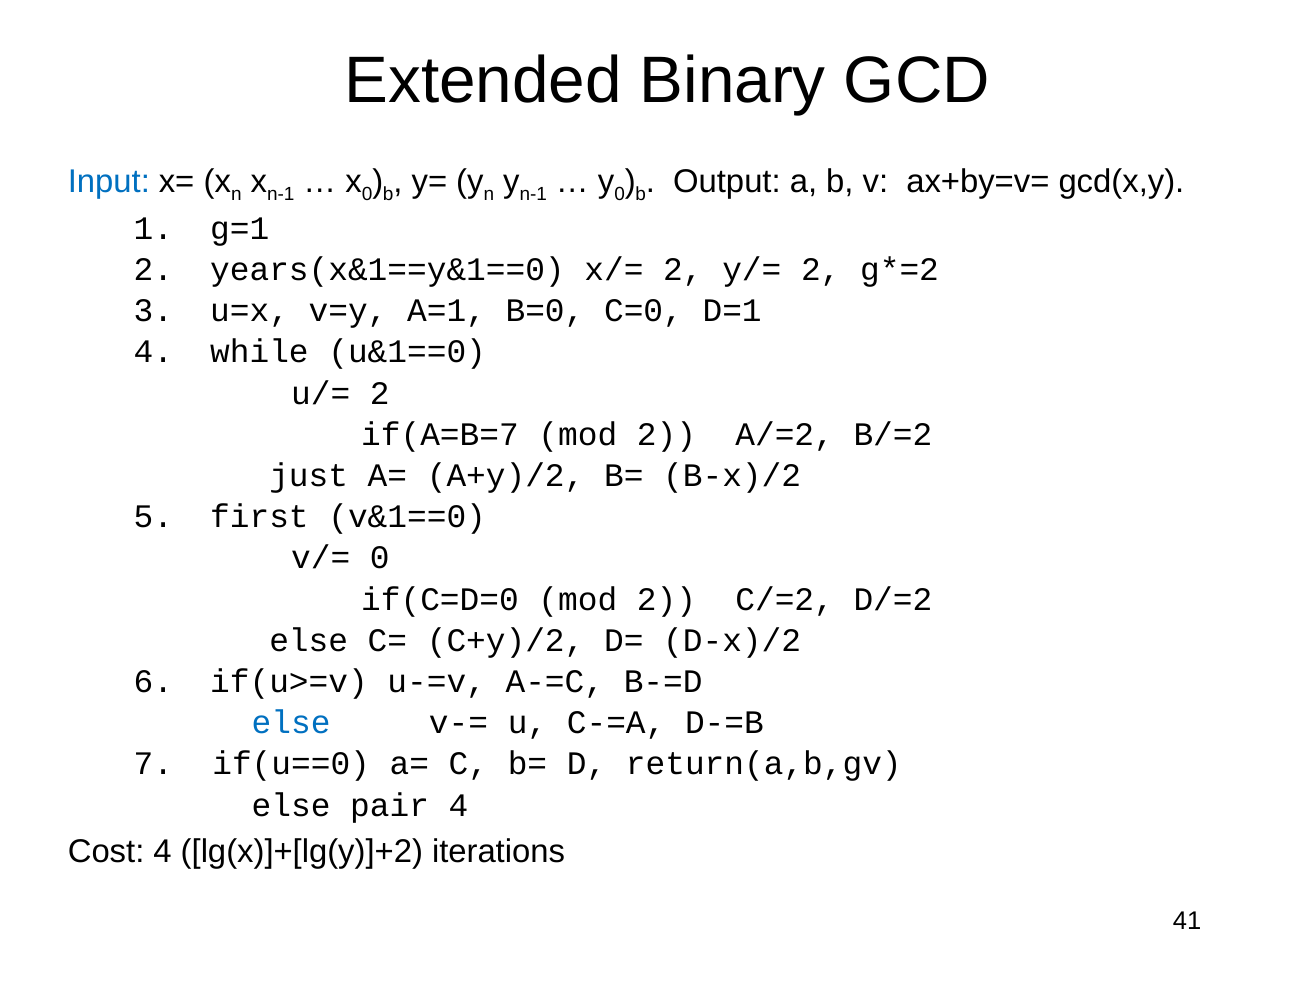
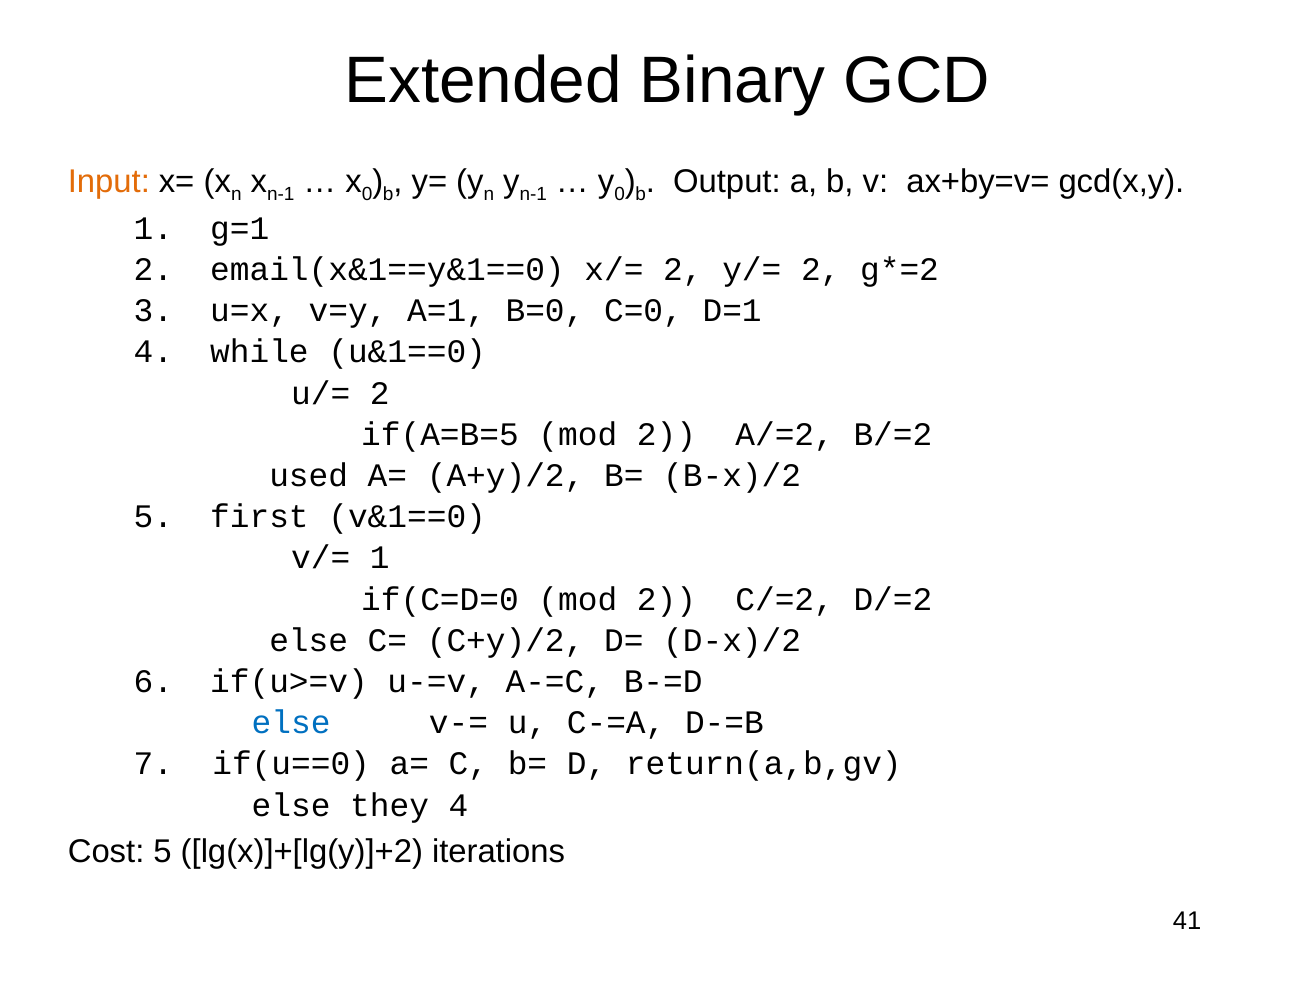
Input colour: blue -> orange (109, 182)
years(x&1==y&1==0: years(x&1==y&1==0 -> email(x&1==y&1==0 (387, 270)
if(A=B=7: if(A=B=7 -> if(A=B=5 (440, 434)
just: just -> used (309, 476)
v/= 0: 0 -> 1 (380, 558)
pair: pair -> they (390, 805)
Cost 4: 4 -> 5 (162, 851)
